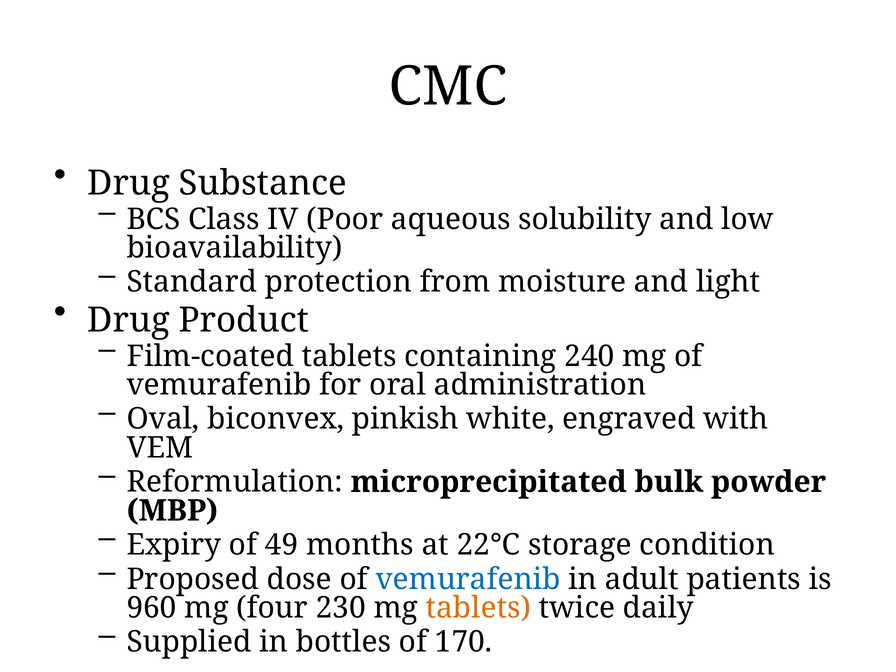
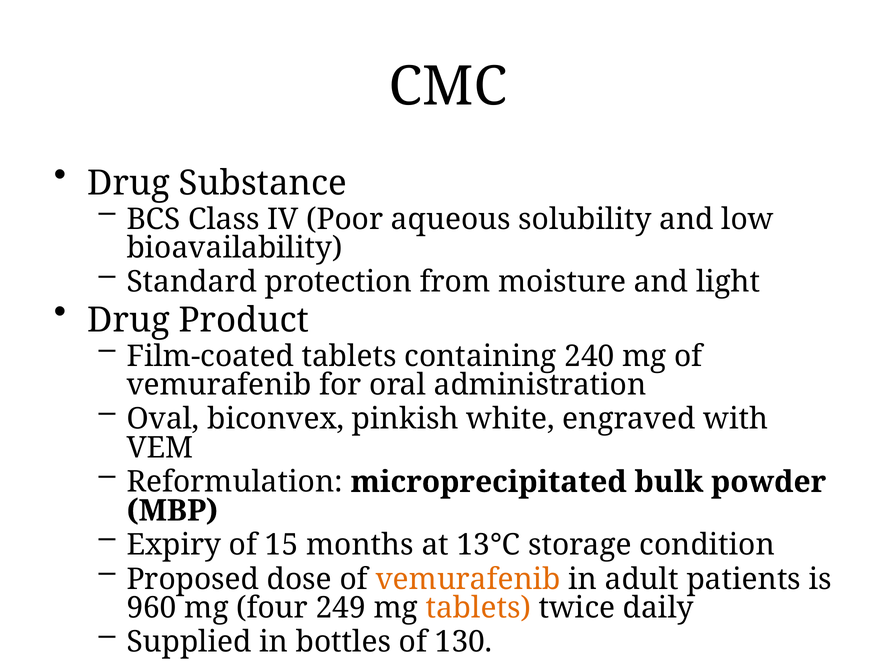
49: 49 -> 15 (282, 545)
22°C: 22°C -> 13°C (489, 545)
vemurafenib colour: blue -> orange (468, 579)
230: 230 -> 249 (341, 608)
170: 170 -> 130 (464, 642)
